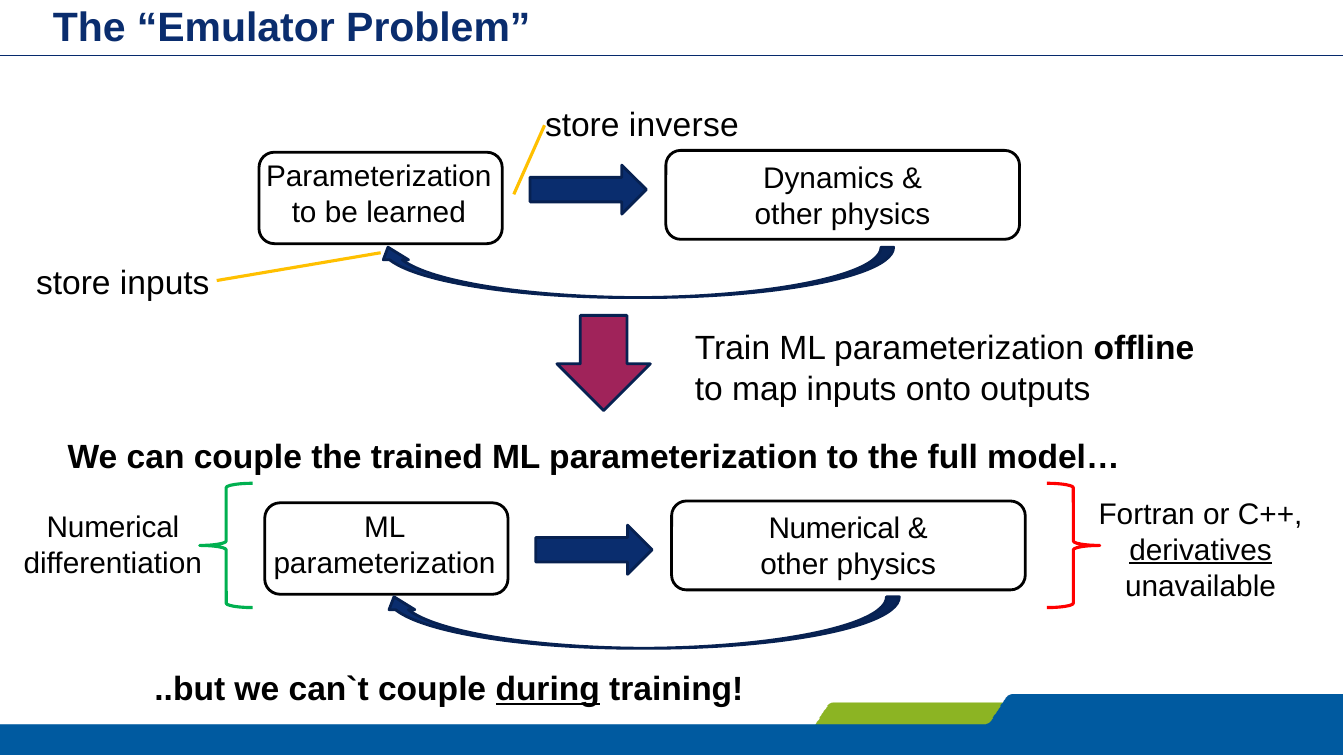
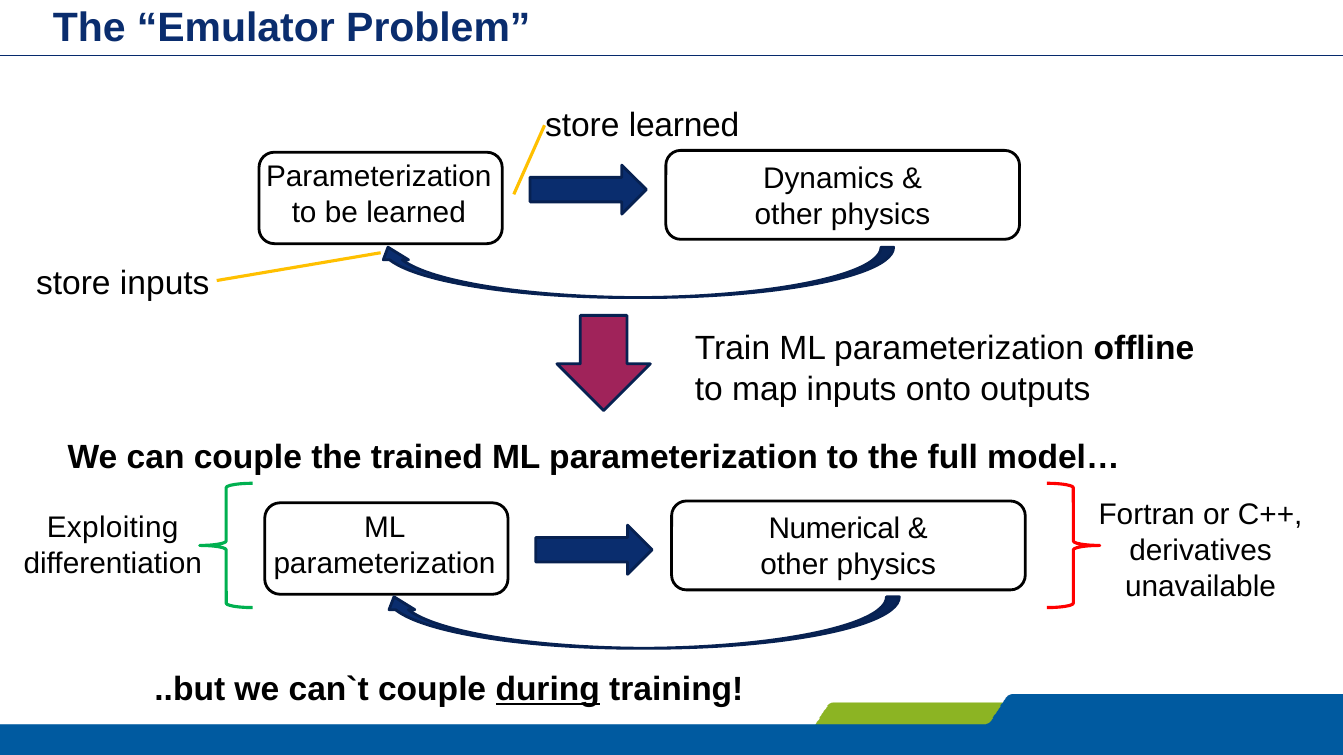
store inverse: inverse -> learned (684, 125)
Numerical: Numerical -> Exploiting (113, 528)
derivatives underline: present -> none (1201, 551)
